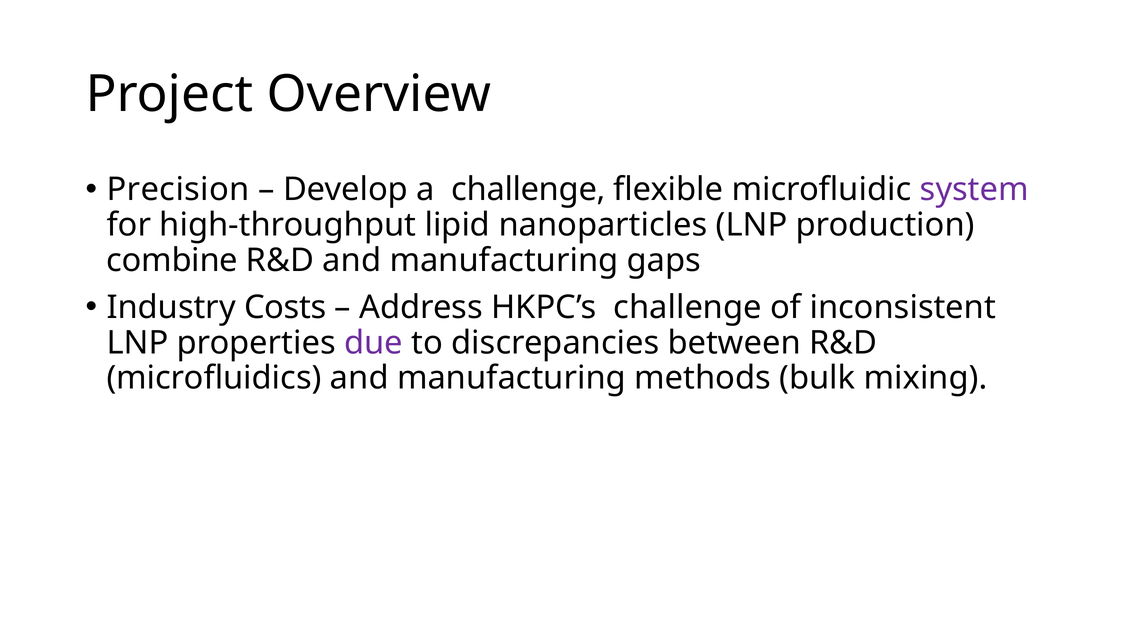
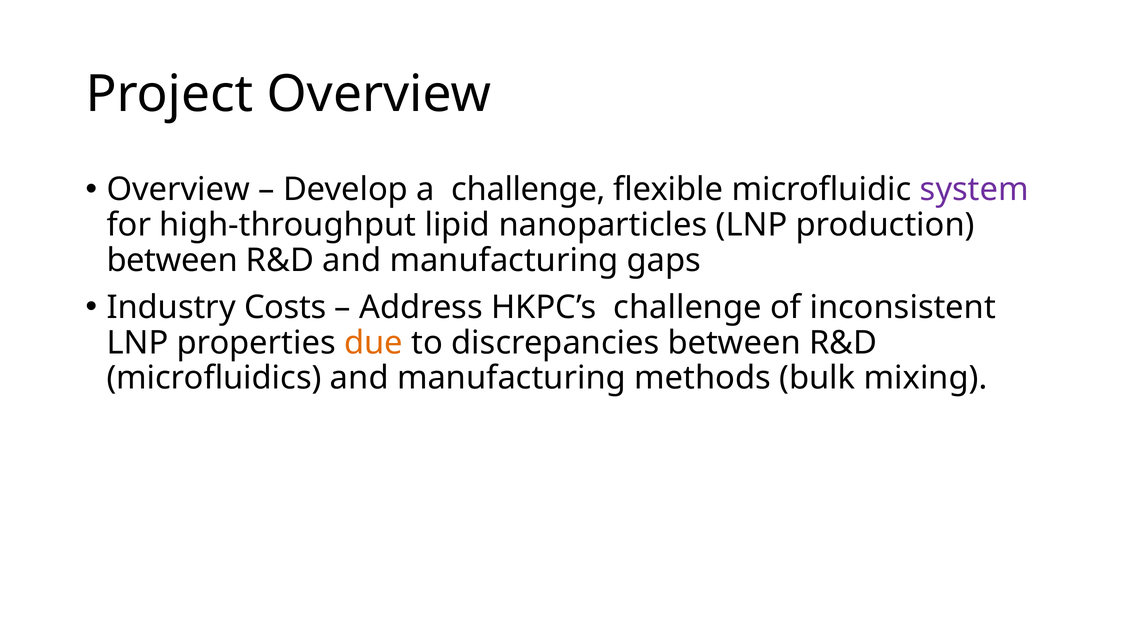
Precision: Precision -> Overview (178, 190)
combine: combine -> between (172, 260)
due colour: purple -> orange (374, 343)
